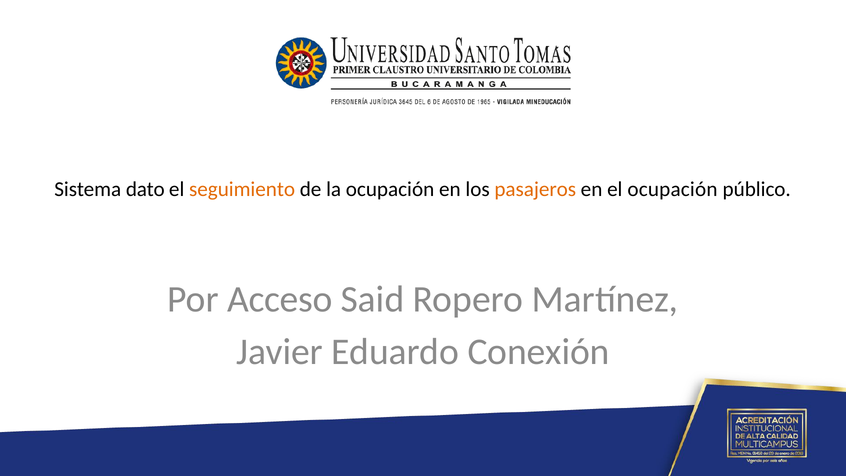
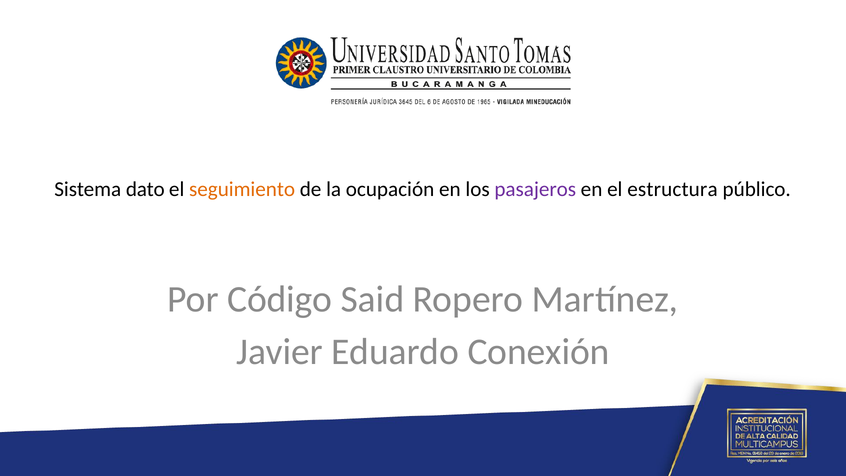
pasajeros colour: orange -> purple (535, 189)
el ocupación: ocupación -> estructura (672, 189)
Acceso: Acceso -> Código (280, 299)
